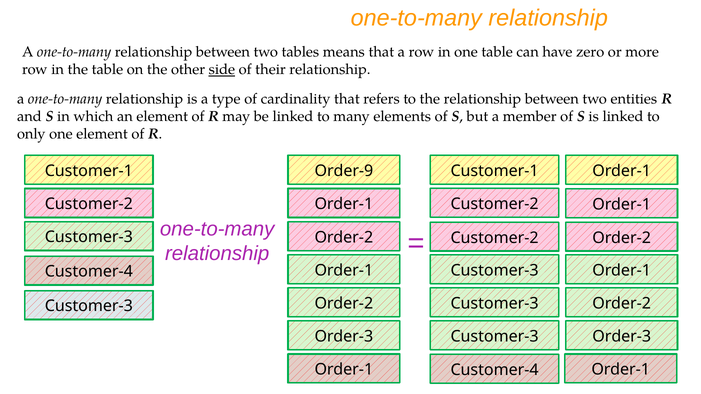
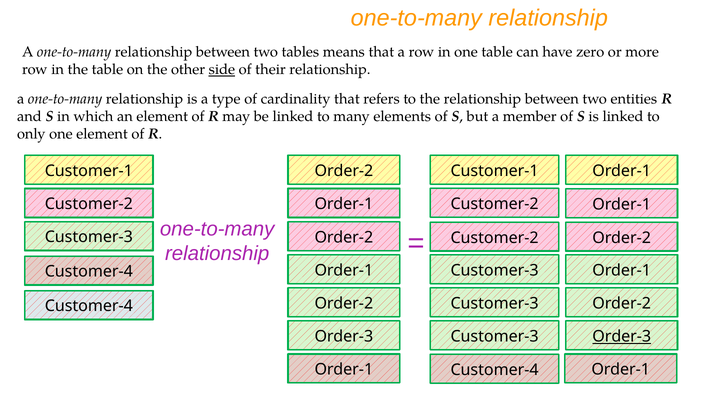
Order-9: Order-9 -> Order-2 (344, 171)
Customer-3: Customer-3 -> Customer-4 (89, 306)
Order-3 underline: none -> present (622, 337)
